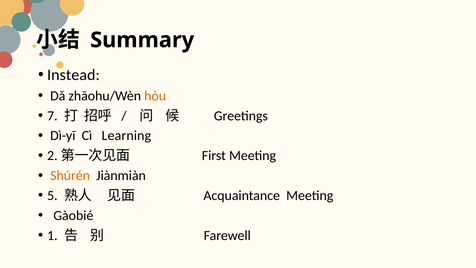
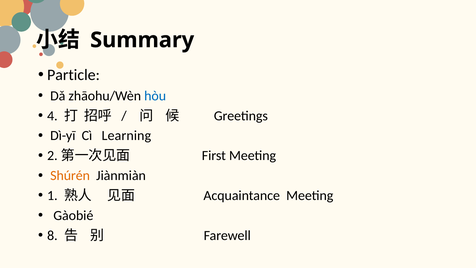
Instead: Instead -> Particle (73, 75)
hòu colour: orange -> blue (155, 96)
7: 7 -> 4 (52, 116)
5: 5 -> 1 (52, 195)
1: 1 -> 8 (52, 235)
